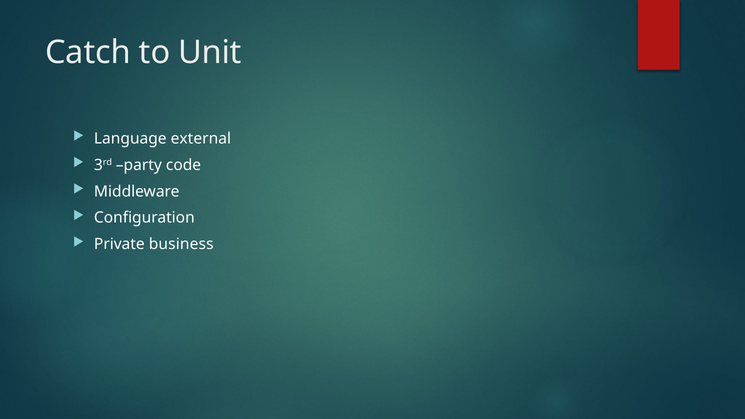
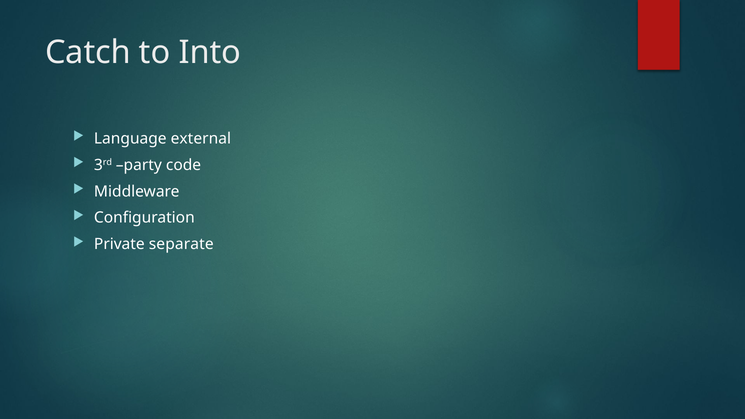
Unit: Unit -> Into (210, 52)
business: business -> separate (181, 244)
